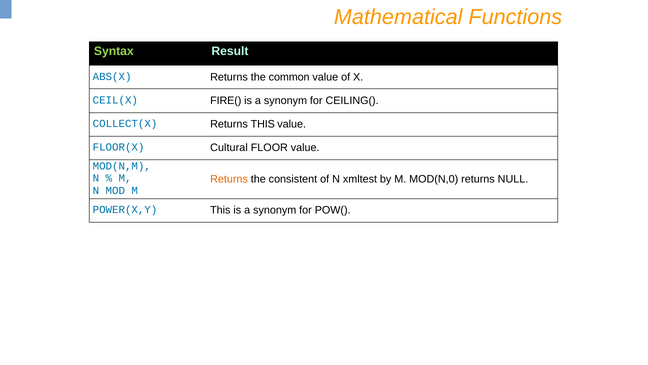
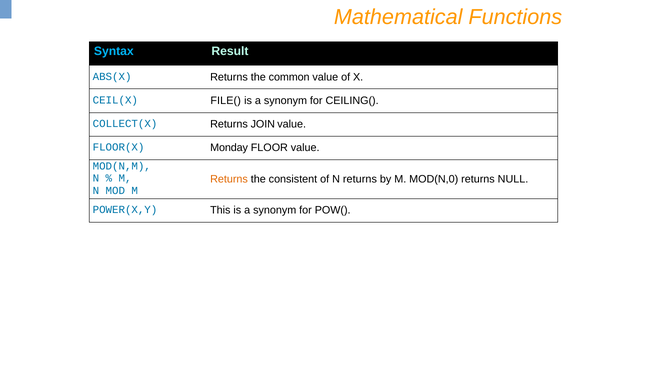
Syntax colour: light green -> light blue (114, 51)
FIRE(: FIRE( -> FILE( (226, 101)
Returns THIS: THIS -> JOIN (263, 124)
Cultural: Cultural -> Monday (229, 148)
N xmltest: xmltest -> returns (360, 179)
